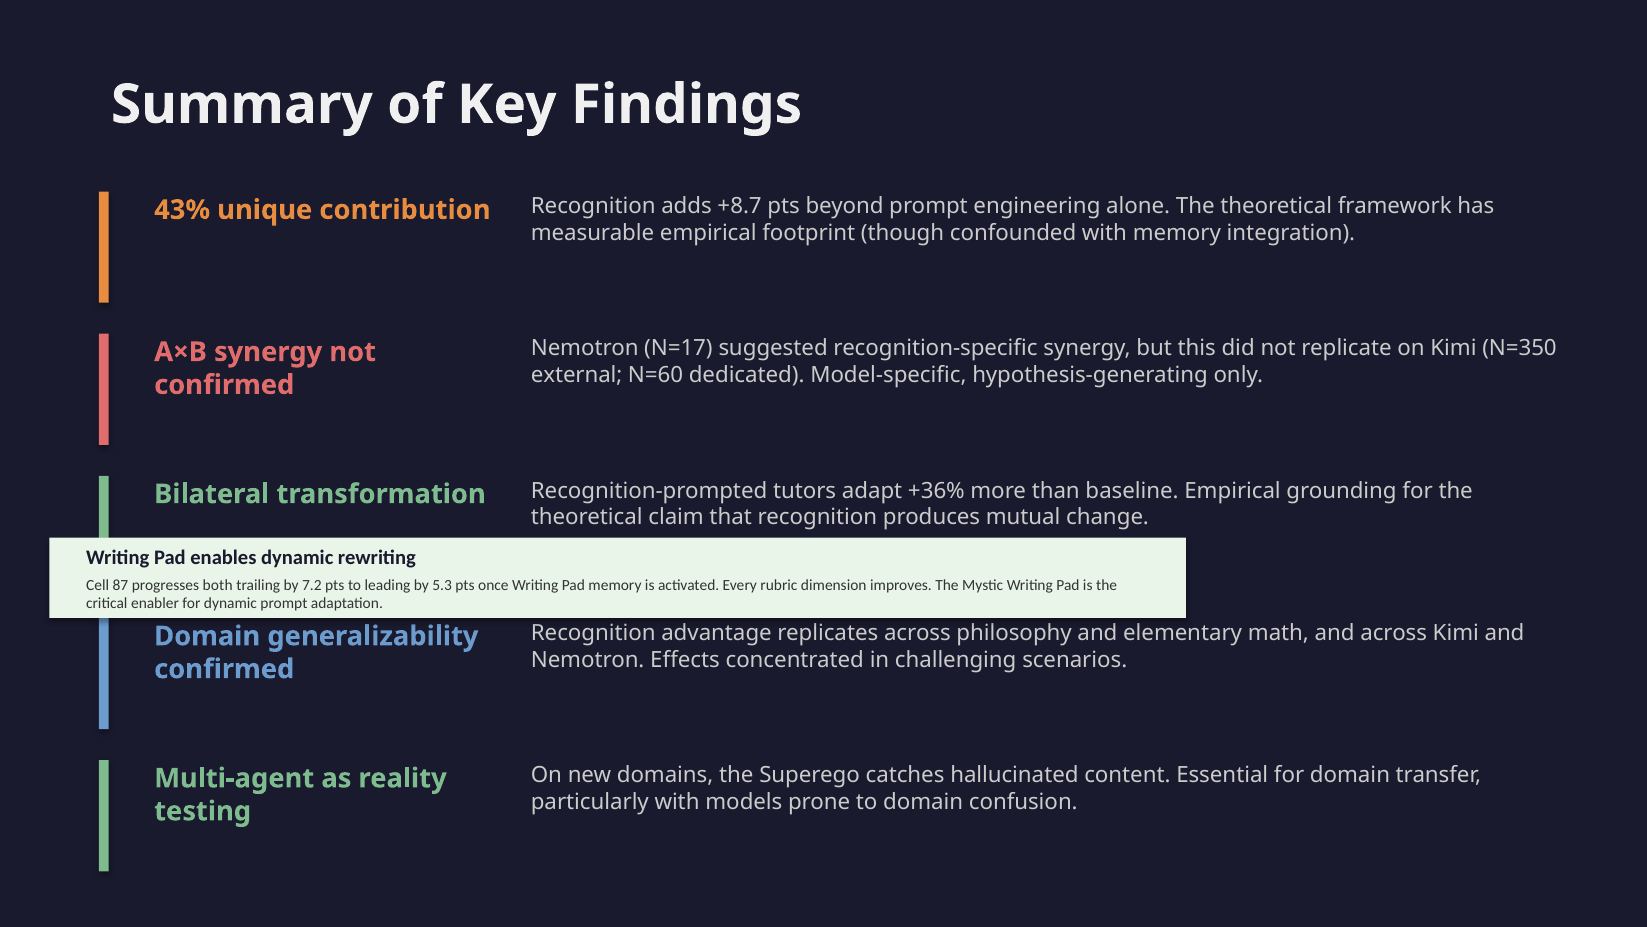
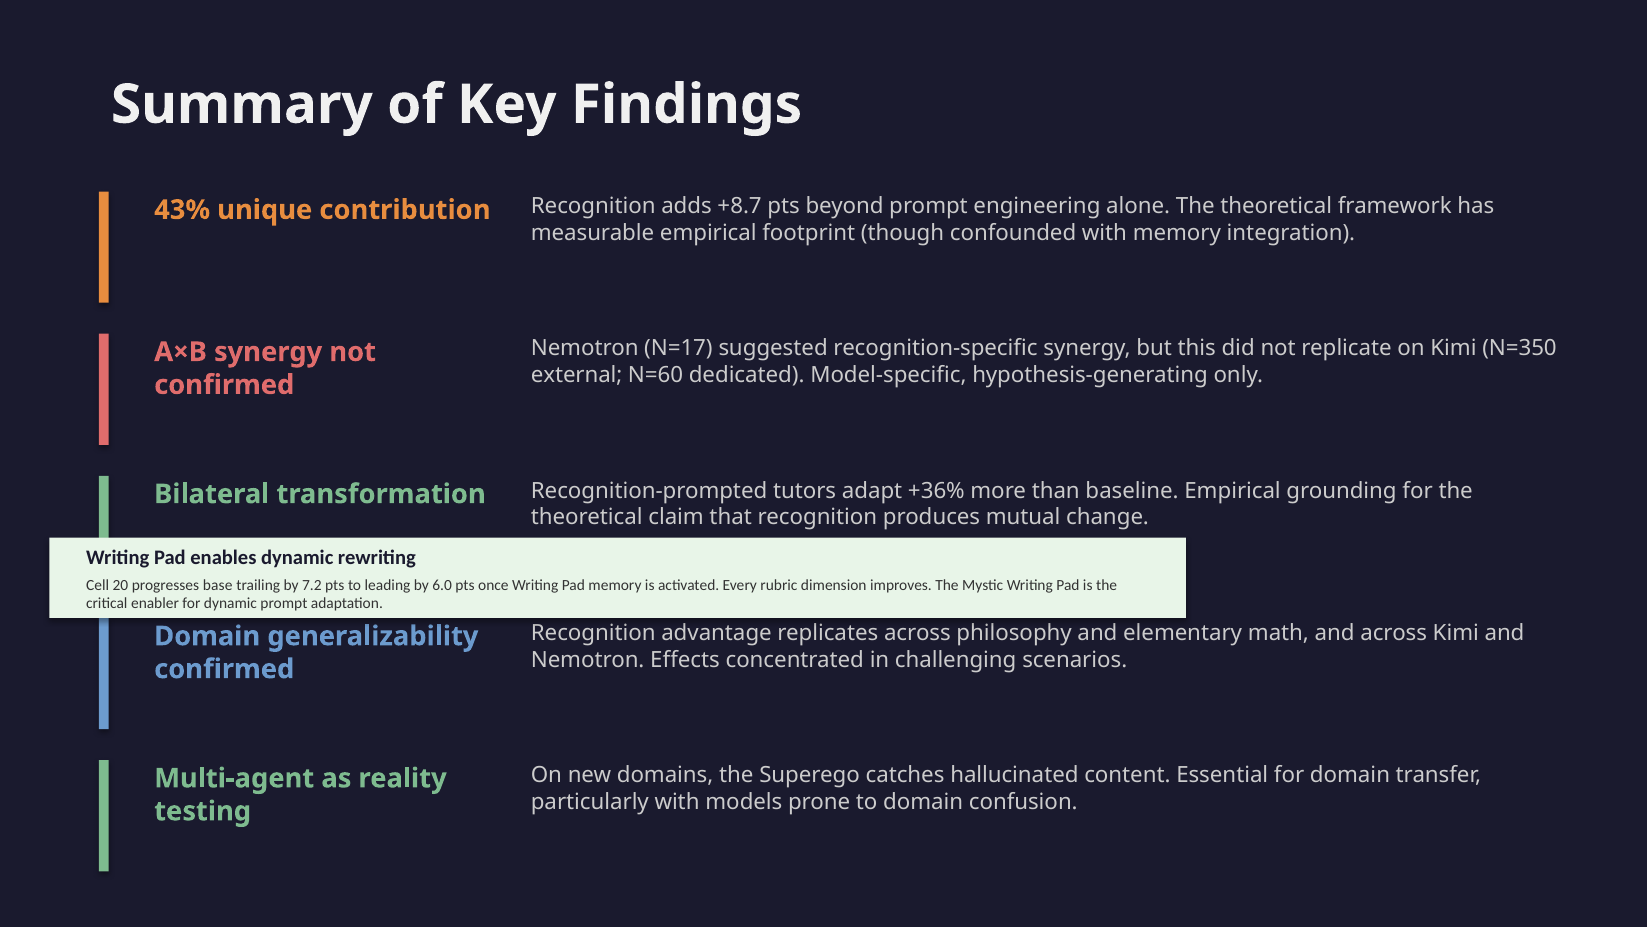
87: 87 -> 20 (120, 585)
both: both -> base (218, 585)
5.3: 5.3 -> 6.0 (442, 585)
